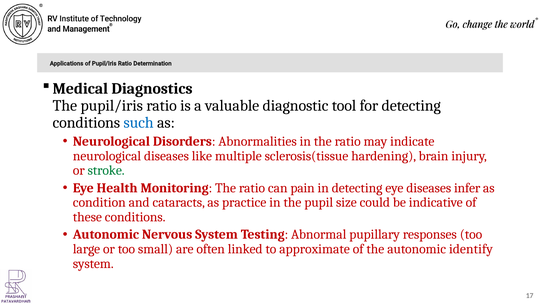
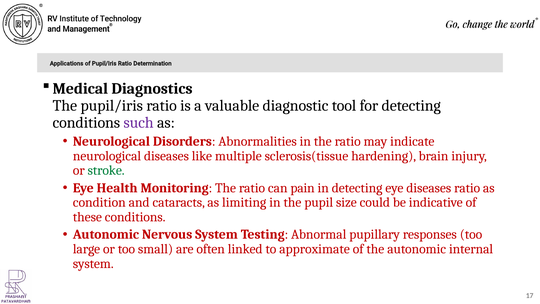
such colour: blue -> purple (139, 123)
diseases infer: infer -> ratio (467, 188)
practice: practice -> limiting (244, 202)
identify: identify -> internal (471, 249)
